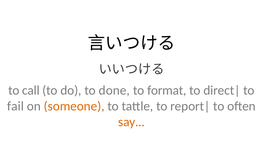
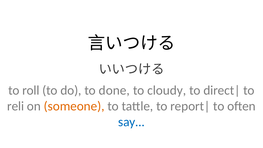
call: call -> roll (31, 90)
format: format -> cloudy (167, 90)
fail: fail -> reli (16, 106)
say colour: orange -> blue (132, 122)
